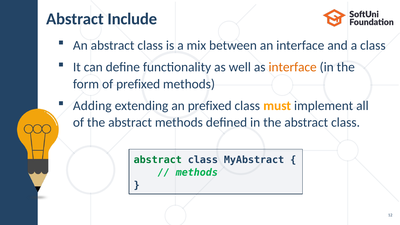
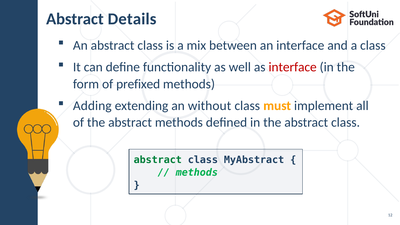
Include: Include -> Details (132, 19)
interface colour: orange -> red (293, 67)
an prefixed: prefixed -> without (210, 106)
